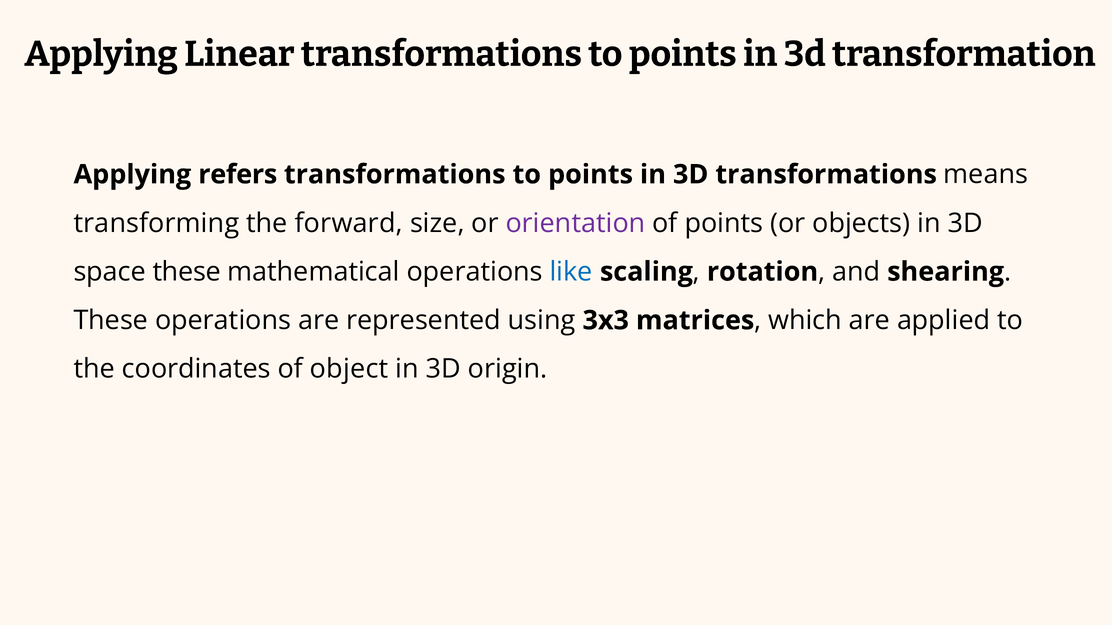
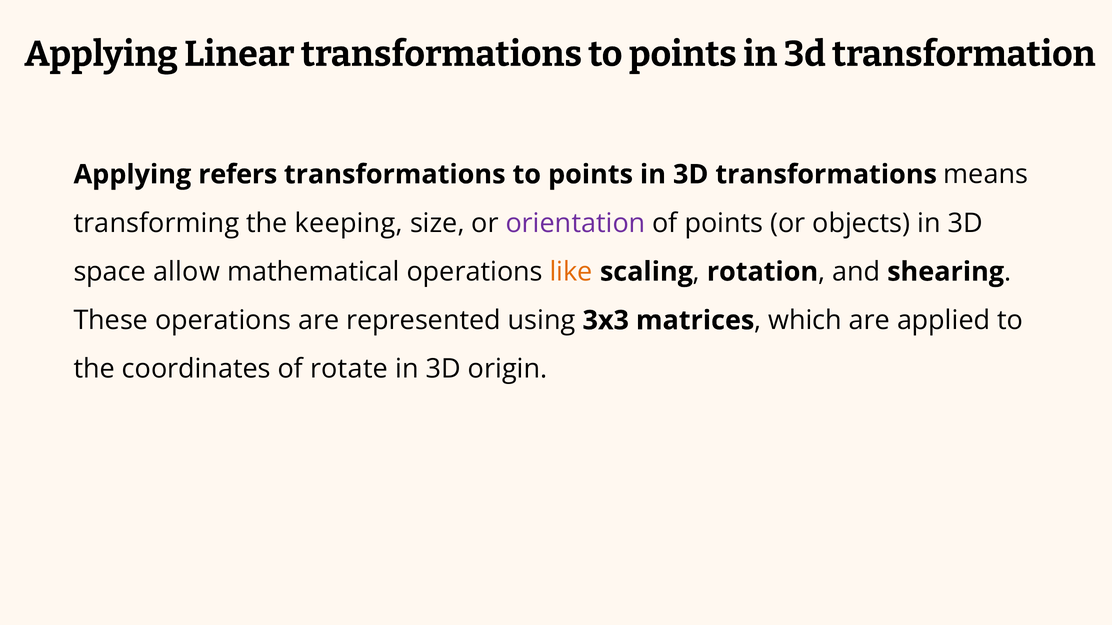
forward: forward -> keeping (349, 223)
space these: these -> allow (186, 272)
like colour: blue -> orange (571, 272)
object: object -> rotate (349, 369)
